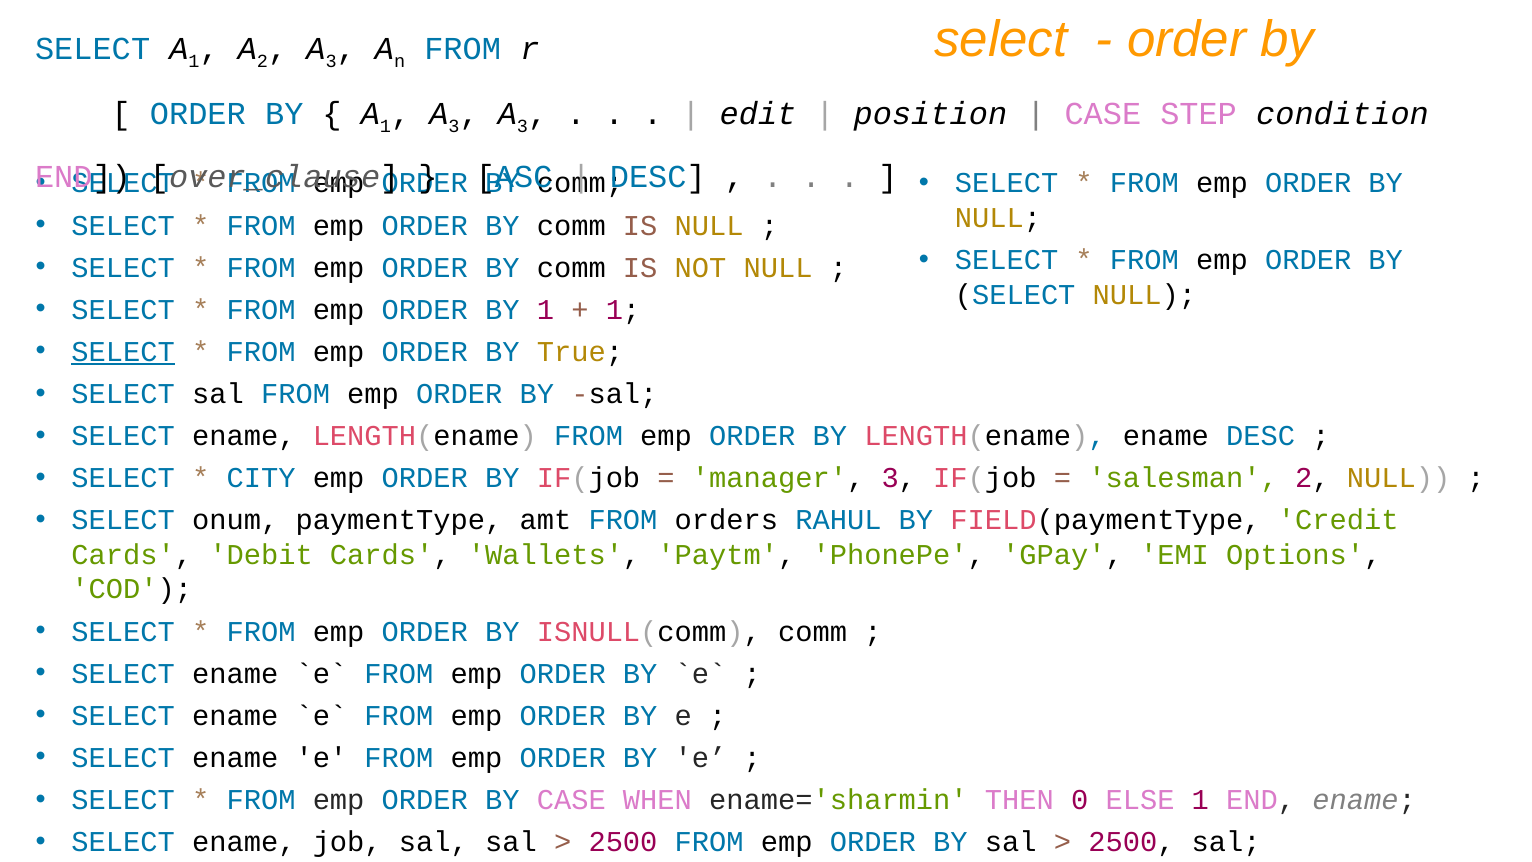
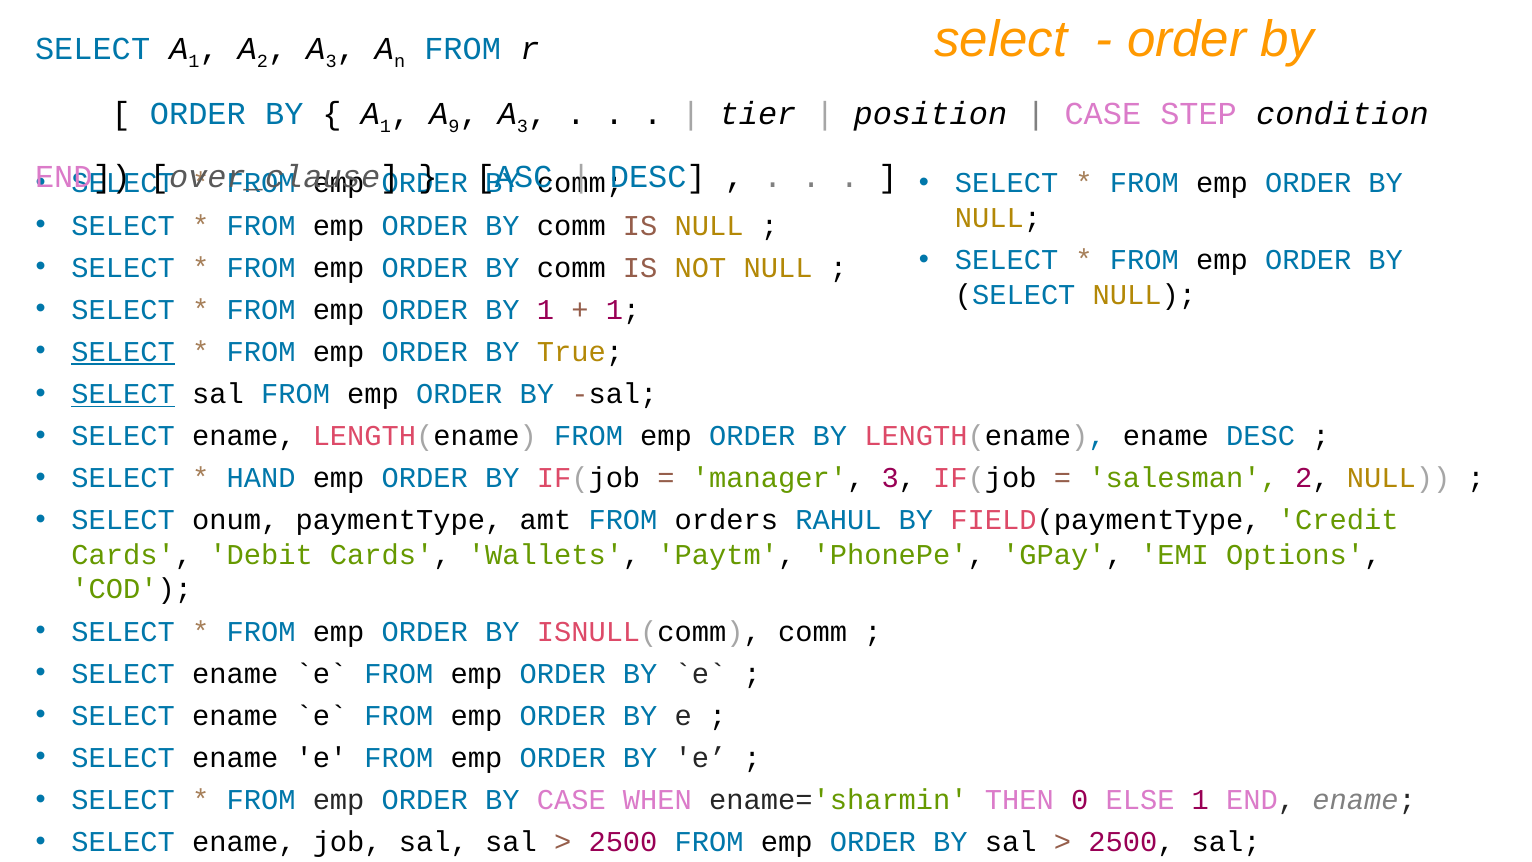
3: 3 -> 9 (454, 127)
edit: edit -> tier (758, 114)
SELECT underline: none -> present (123, 394)
CITY: CITY -> HAND (261, 478)
